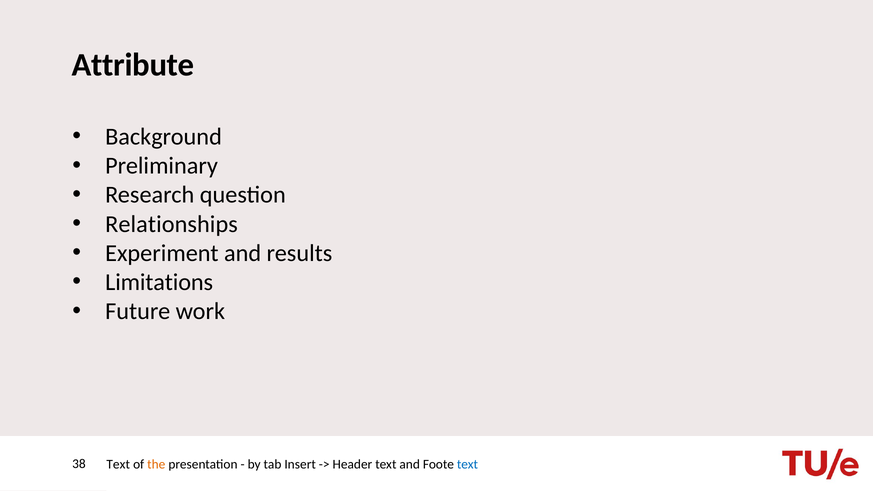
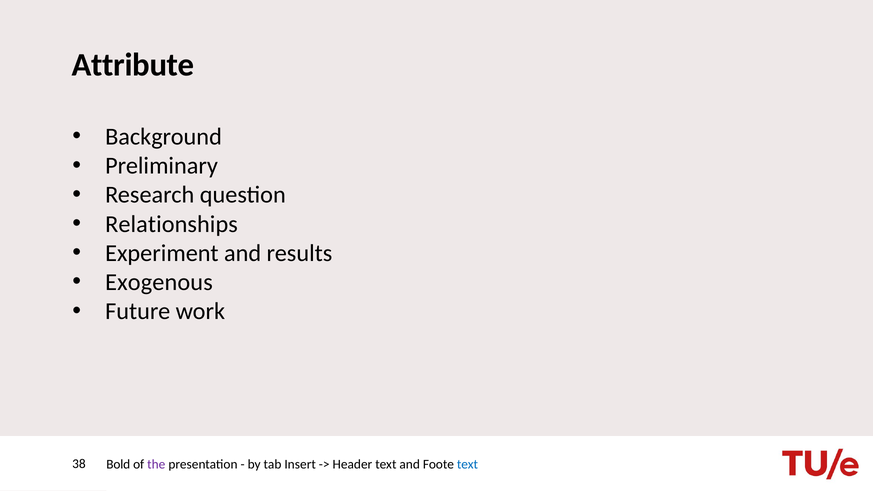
Limitations: Limitations -> Exogenous (159, 282)
Text: Text -> Bold (118, 464)
the colour: orange -> purple (156, 464)
